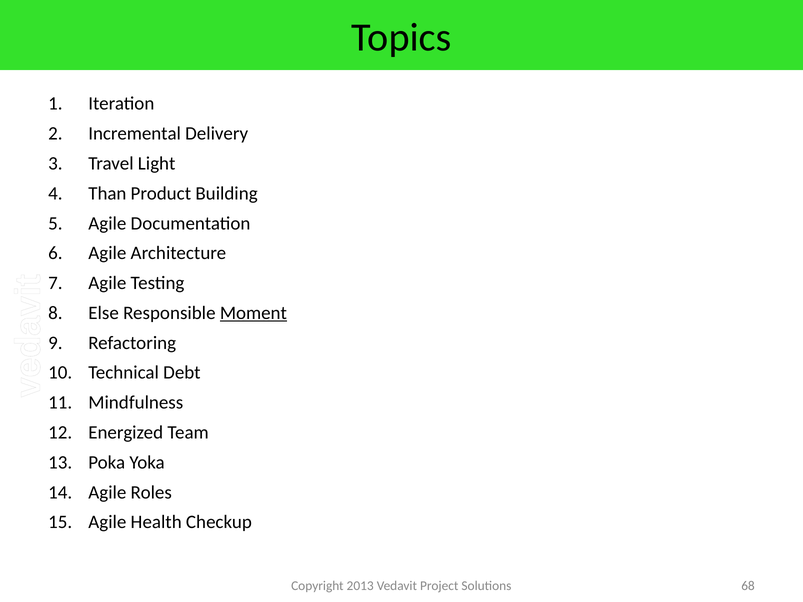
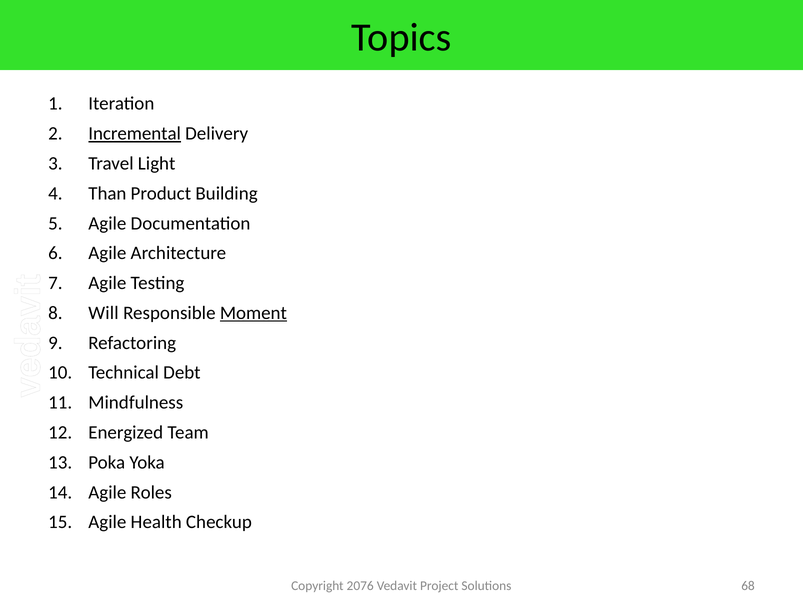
Incremental underline: none -> present (135, 134)
Else: Else -> Will (104, 313)
2013: 2013 -> 2076 (360, 586)
